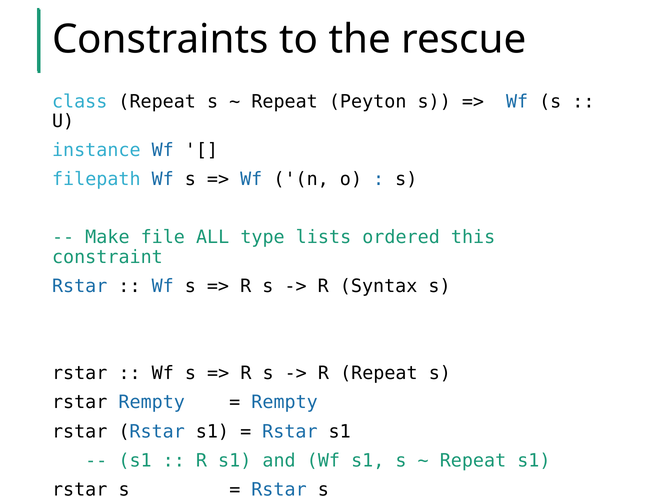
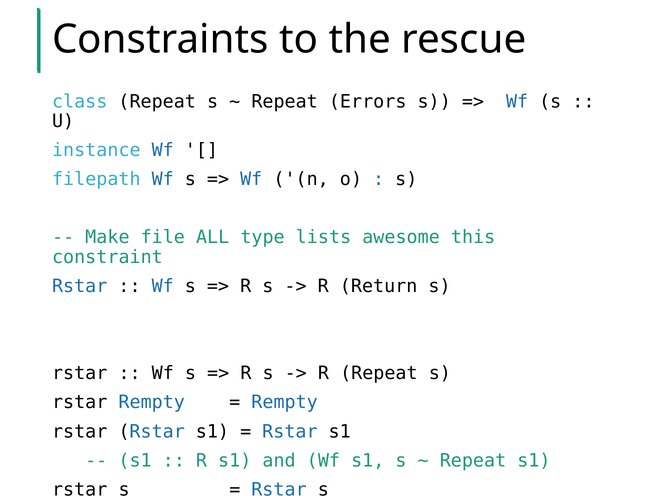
Peyton: Peyton -> Errors (368, 101)
ordered: ordered -> awesome (401, 237)
Syntax: Syntax -> Return (379, 286)
